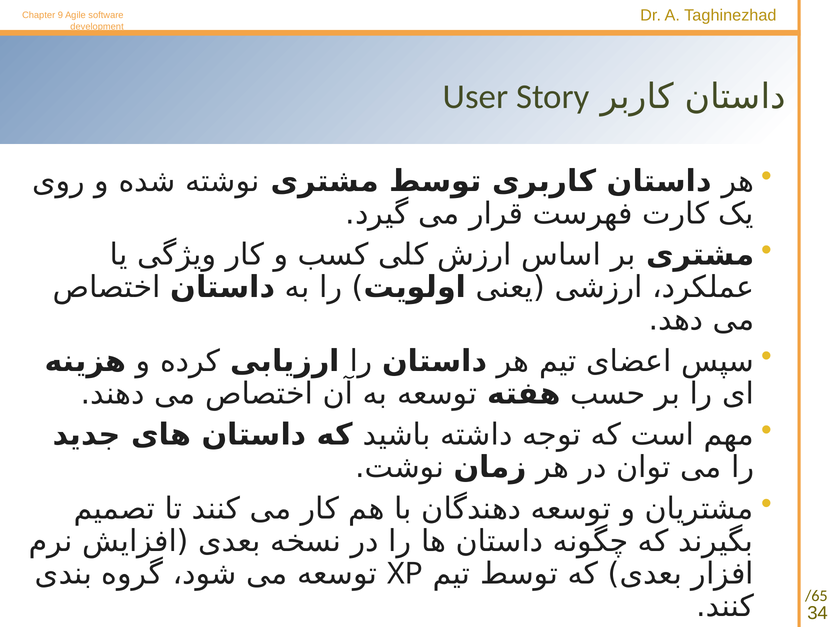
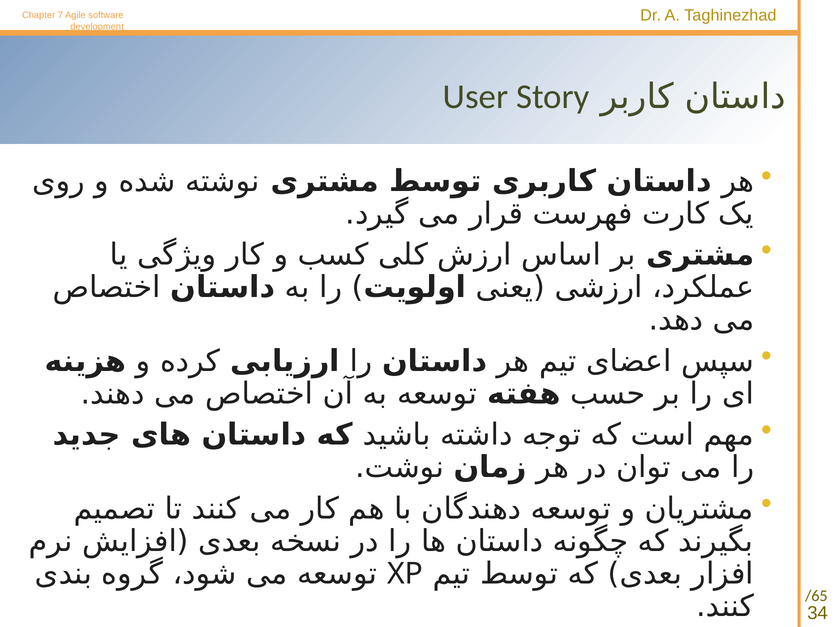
9: 9 -> 7 (60, 15)
